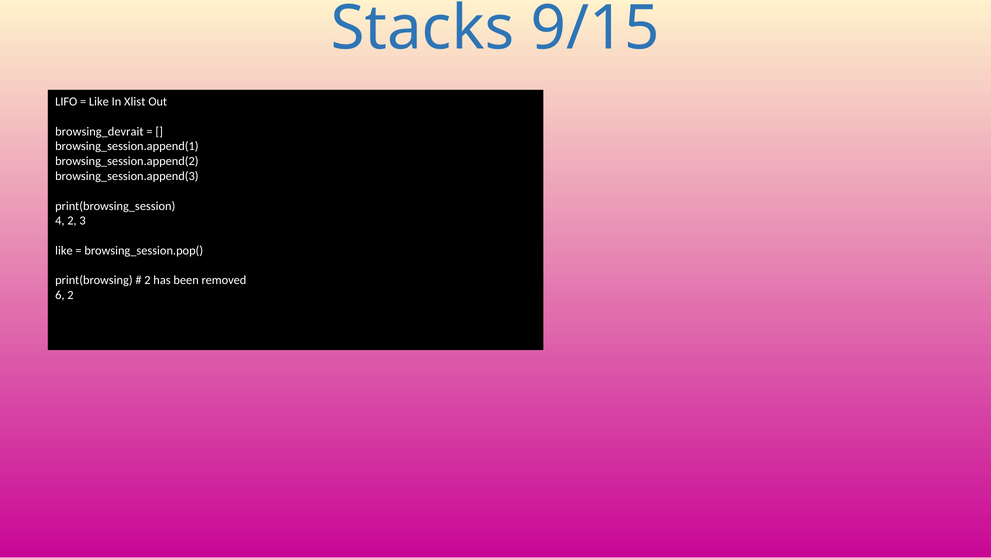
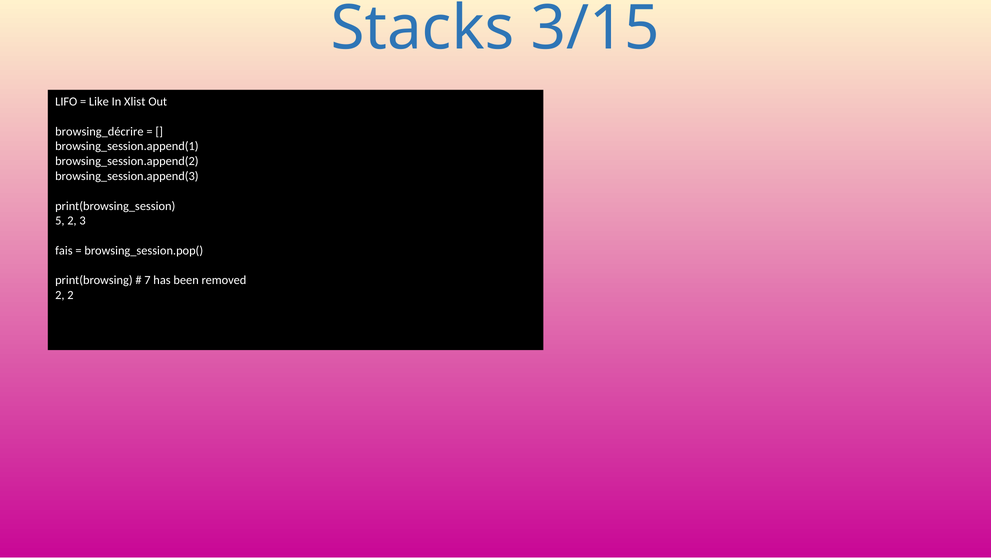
9/15: 9/15 -> 3/15 (595, 28)
browsing_devrait: browsing_devrait -> browsing_décrire (99, 131)
4: 4 -> 5 (60, 221)
like: like -> fais (64, 250)
2: 2 -> 7 (147, 280)
6: 6 -> 2 (60, 295)
